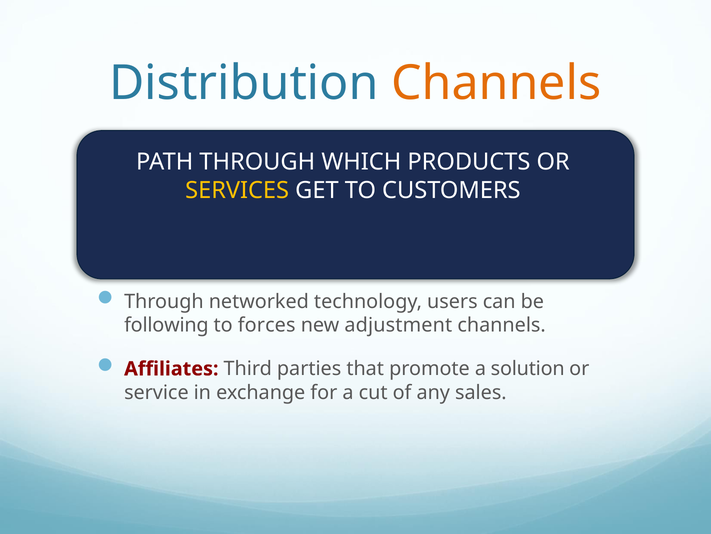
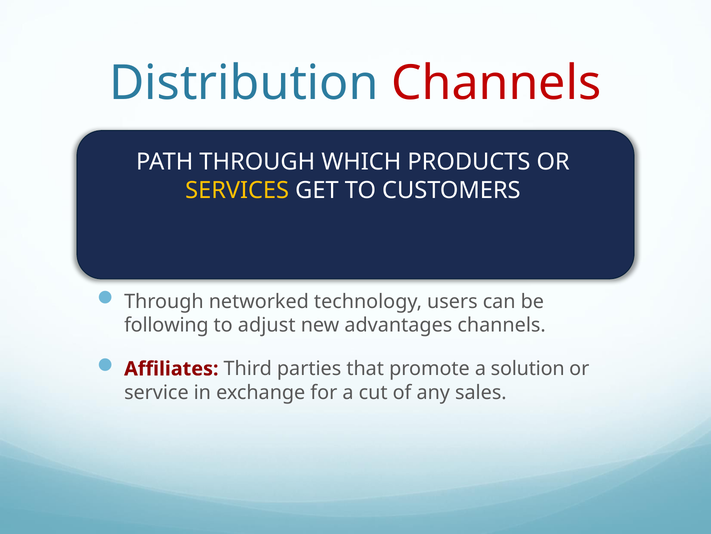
Channels colour: orange -> red (496, 83)
forces: forces -> adjust (267, 325)
adjustment: adjustment -> advantages (398, 325)
